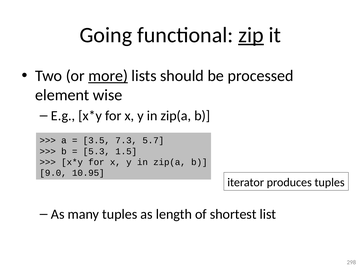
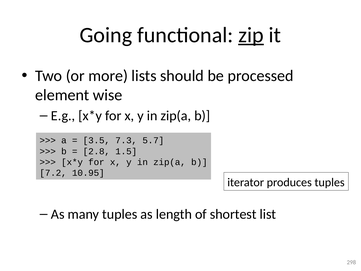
more underline: present -> none (108, 76)
5.3: 5.3 -> 2.8 (96, 151)
9.0: 9.0 -> 7.2 (53, 173)
